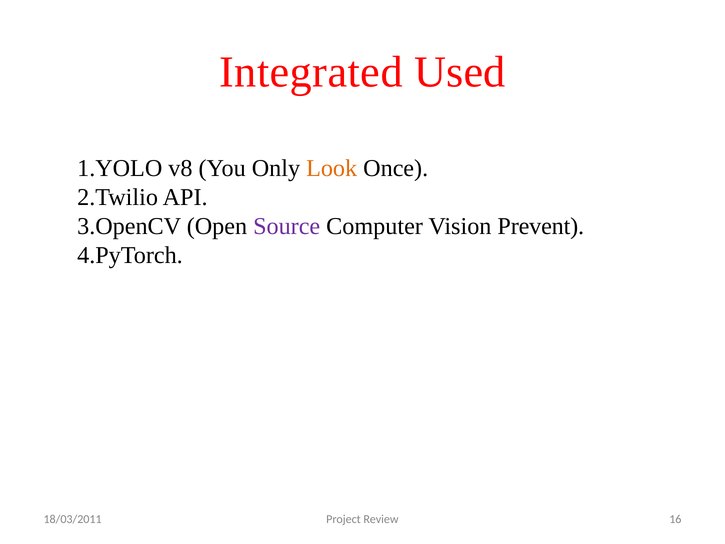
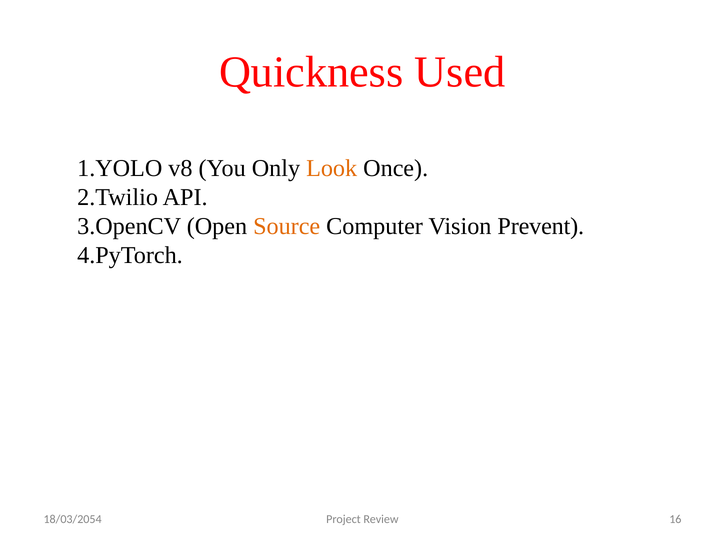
Integrated: Integrated -> Quickness (311, 72)
Source colour: purple -> orange (287, 226)
18/03/2011: 18/03/2011 -> 18/03/2054 (73, 519)
